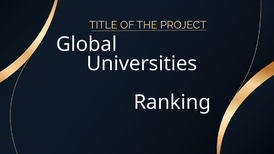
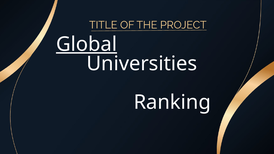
Global underline: none -> present (87, 44)
